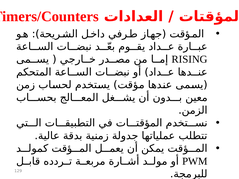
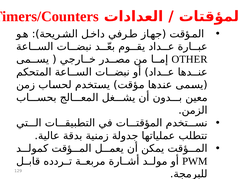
RISING: RISING -> OTHER (190, 59)
